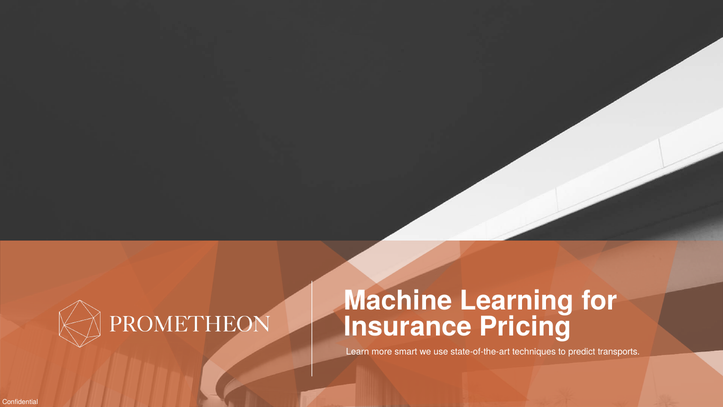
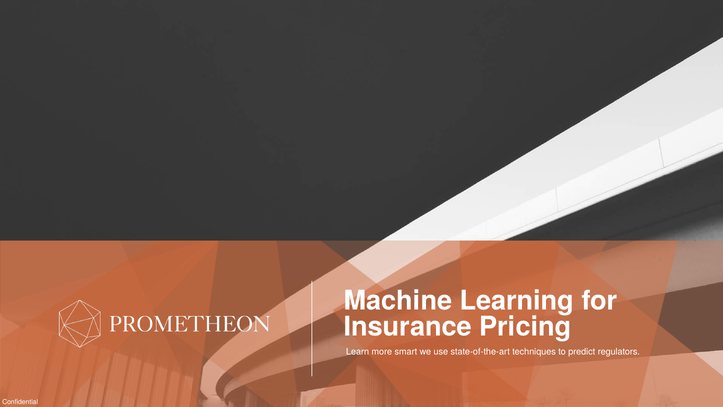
transports: transports -> regulators (619, 352)
